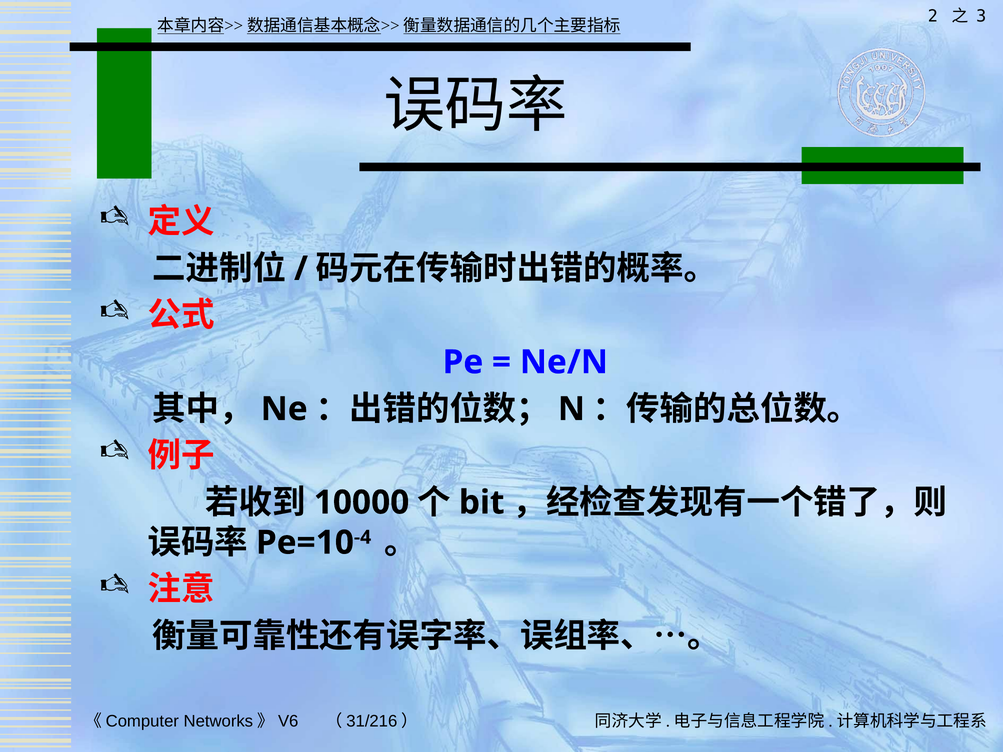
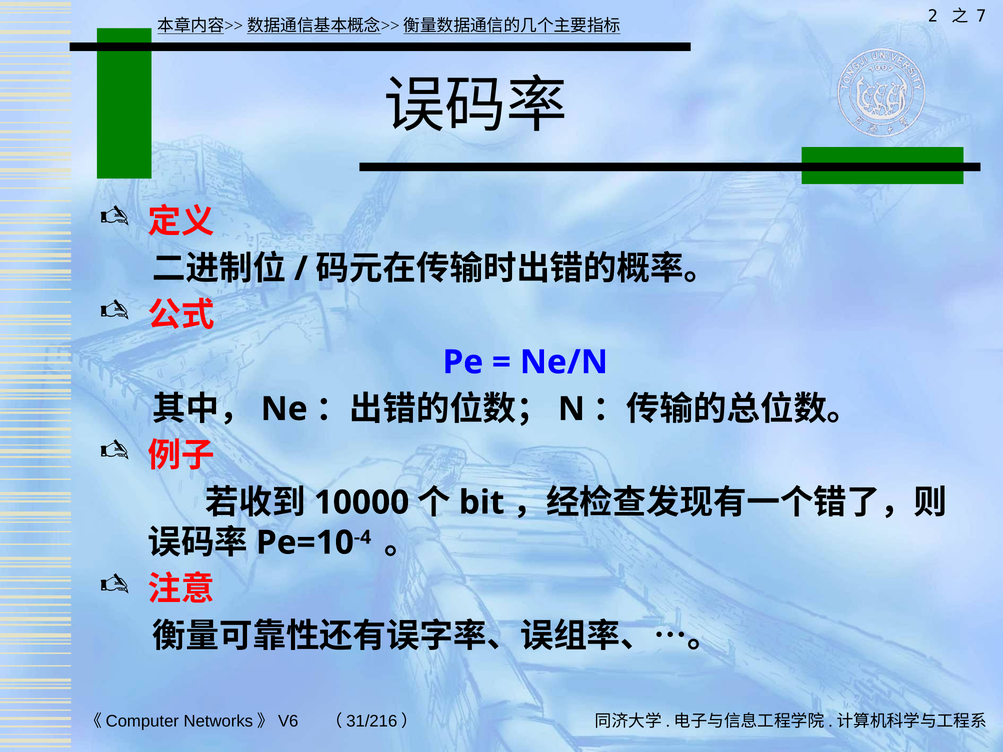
3: 3 -> 7 (981, 16)
